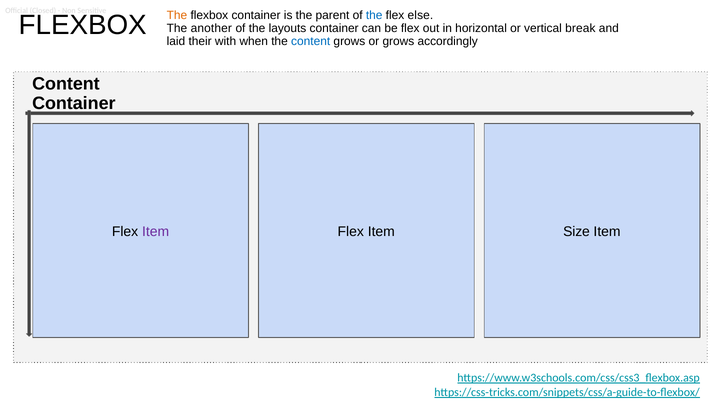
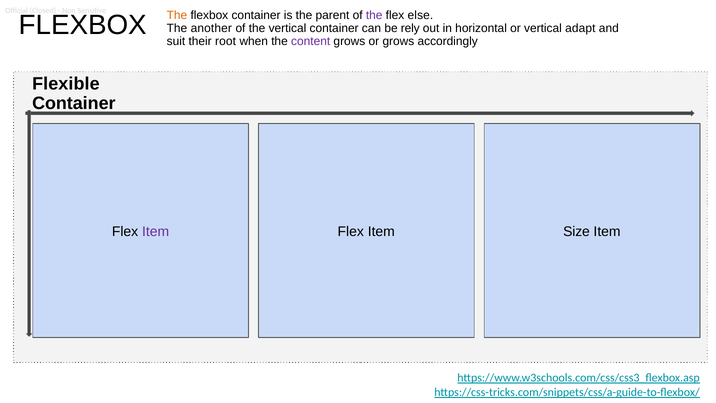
the colour: blue -> purple (374, 15)
the layouts: layouts -> vertical (287, 28)
be flex: flex -> rely (410, 28)
break: break -> adapt (580, 28)
laid: laid -> suit (176, 41)
with: with -> root (225, 41)
content colour: blue -> purple (311, 41)
Content: Content -> Flexible (66, 84)
